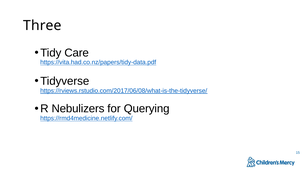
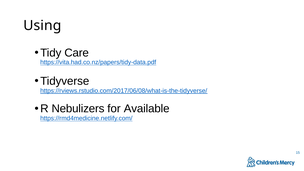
Three: Three -> Using (42, 26)
Querying: Querying -> Available (147, 109)
